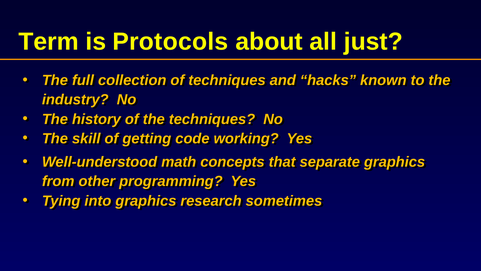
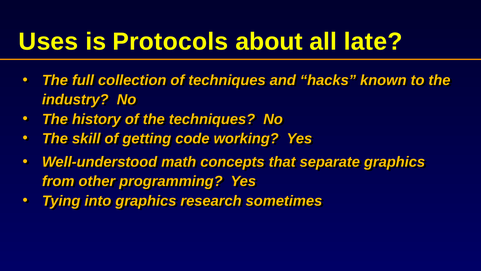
Term: Term -> Uses (48, 42)
just: just -> late (373, 42)
